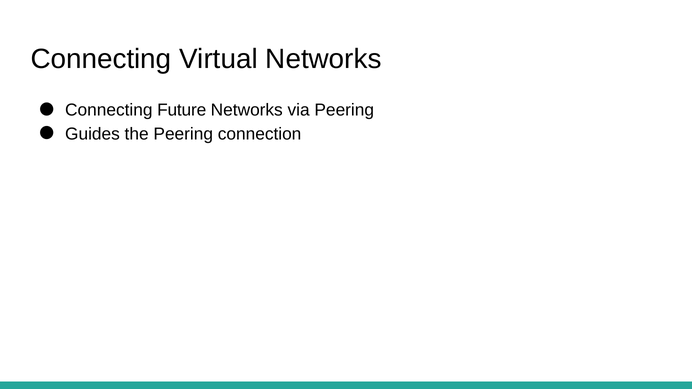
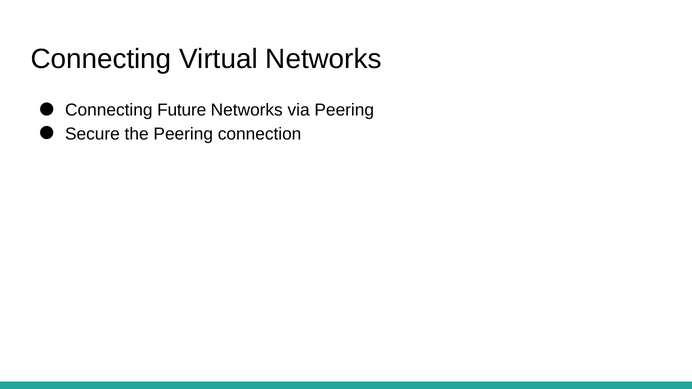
Guides: Guides -> Secure (92, 134)
